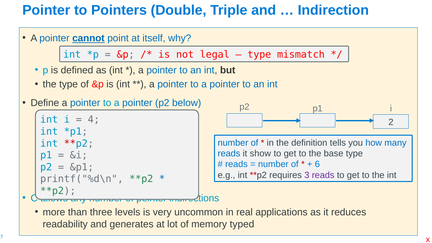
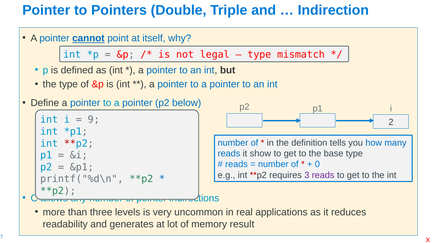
4: 4 -> 9 (94, 120)
6: 6 -> 0 (317, 164)
typed: typed -> result (242, 224)
